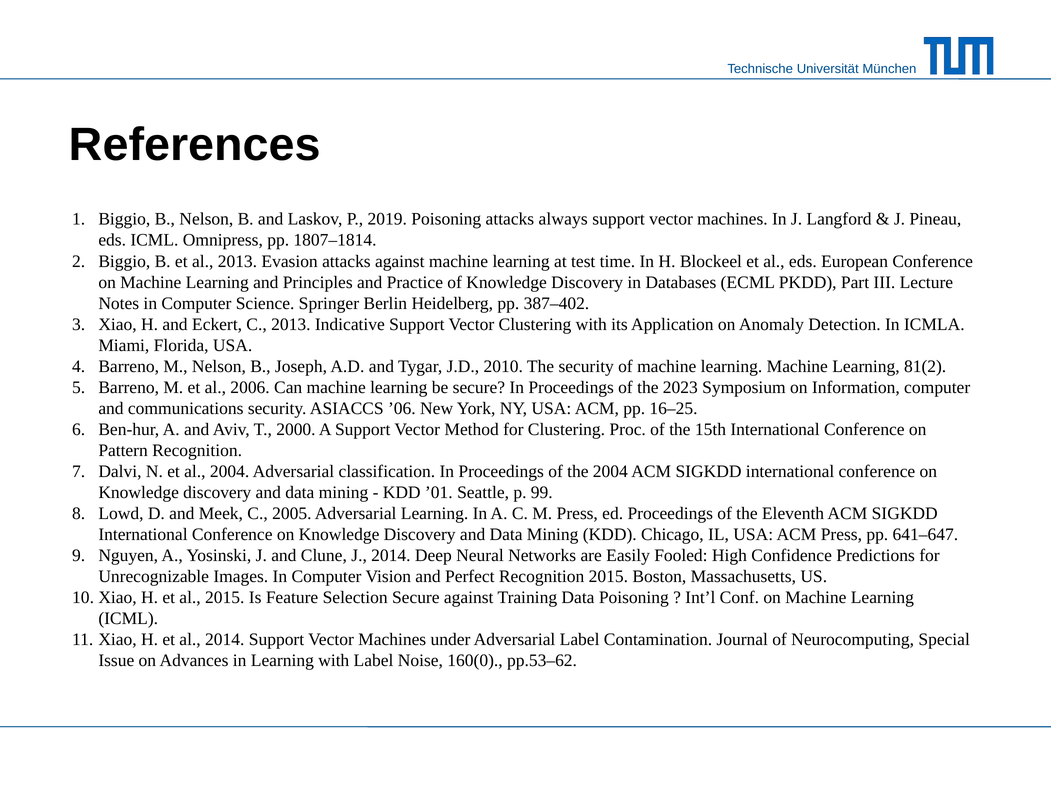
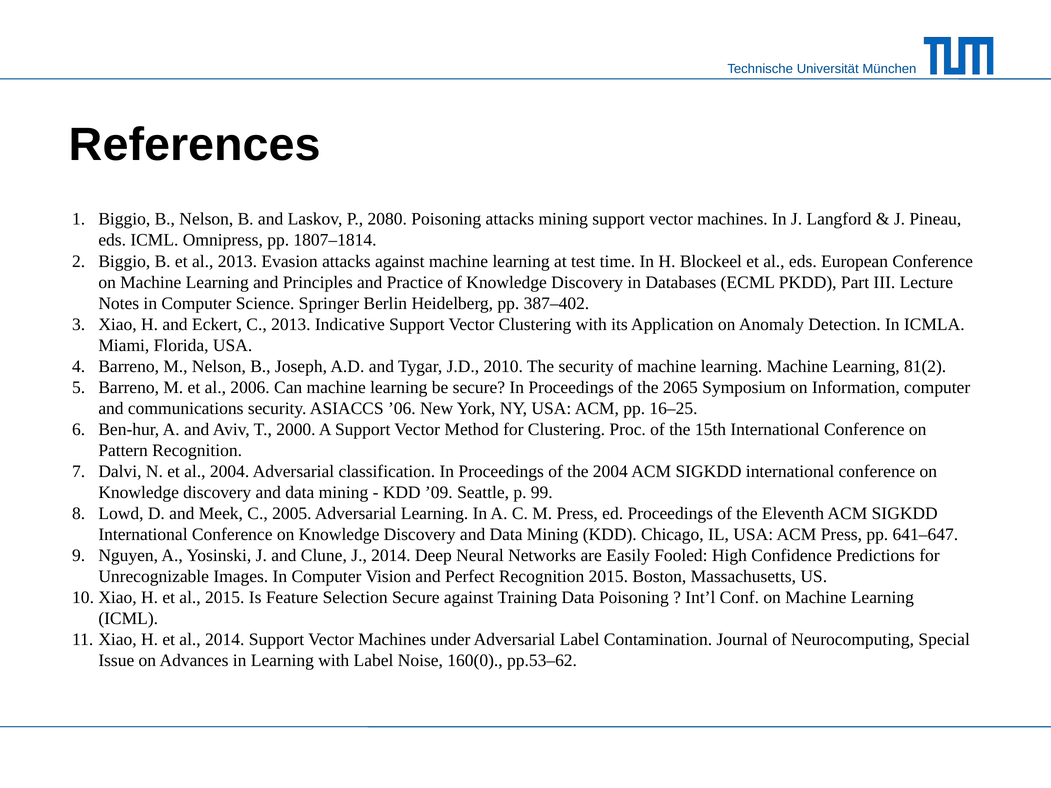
2019: 2019 -> 2080 (387, 219)
attacks always: always -> mining (563, 219)
2023: 2023 -> 2065 (680, 387)
’01: ’01 -> ’09 (439, 493)
